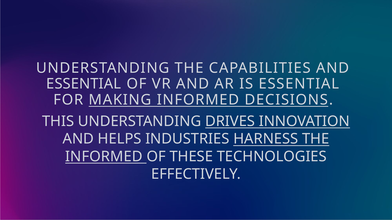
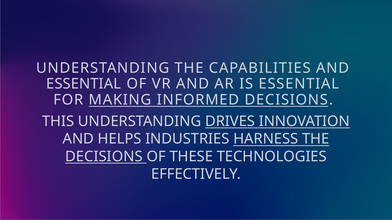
INFORMED: INFORMED -> DECISIONS (104, 157)
